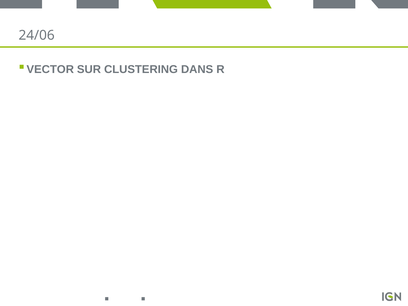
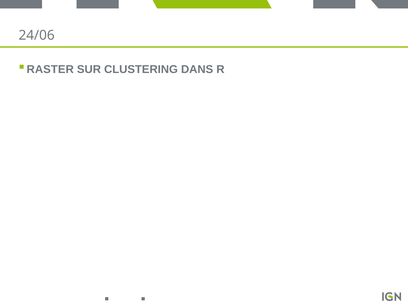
VECTOR: VECTOR -> RASTER (50, 69)
